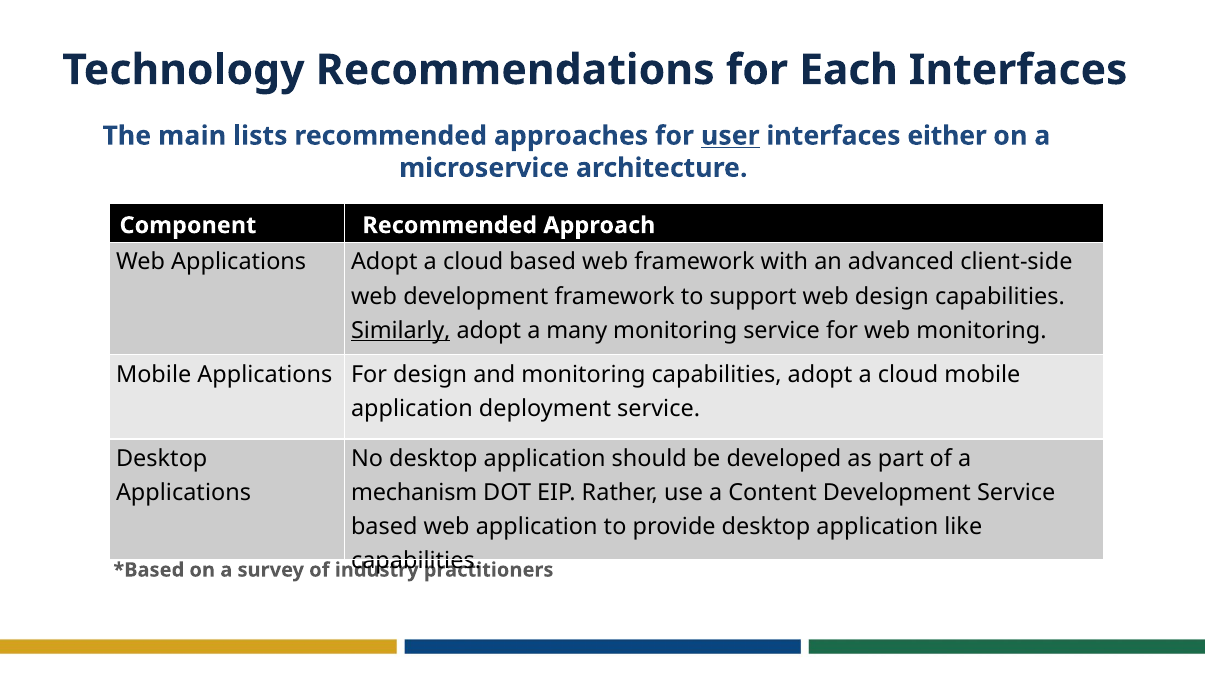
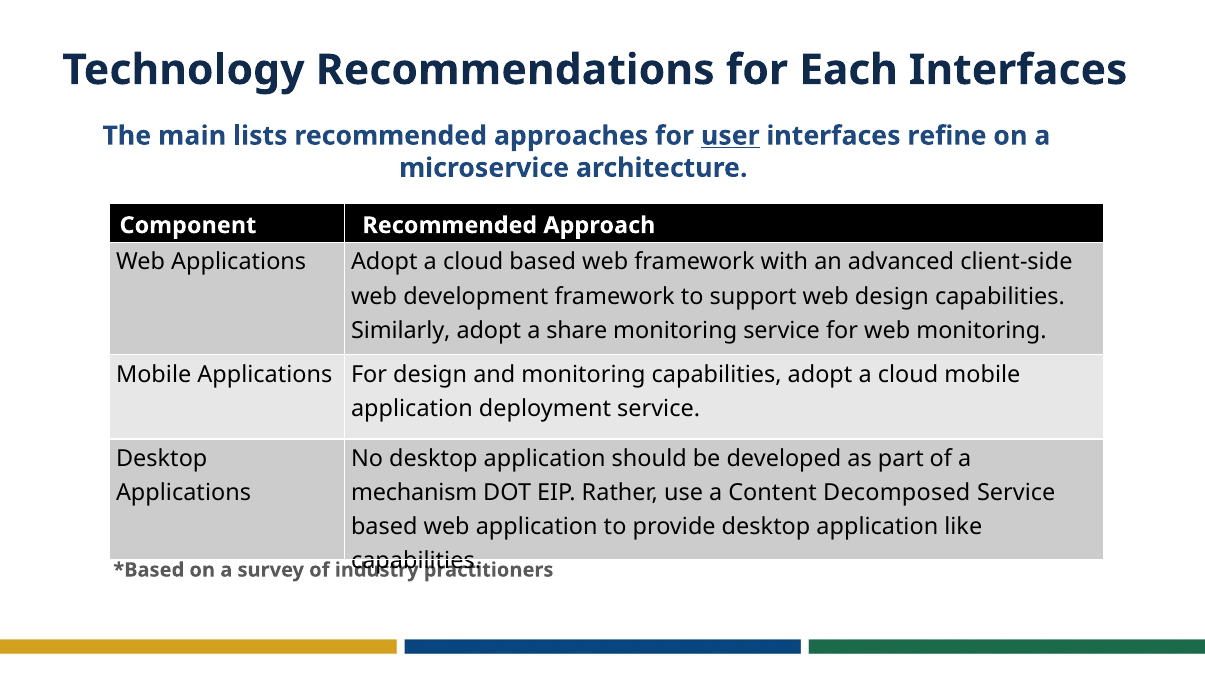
either: either -> refine (947, 136)
Similarly underline: present -> none (401, 330)
many: many -> share (577, 330)
Content Development: Development -> Decomposed (897, 492)
